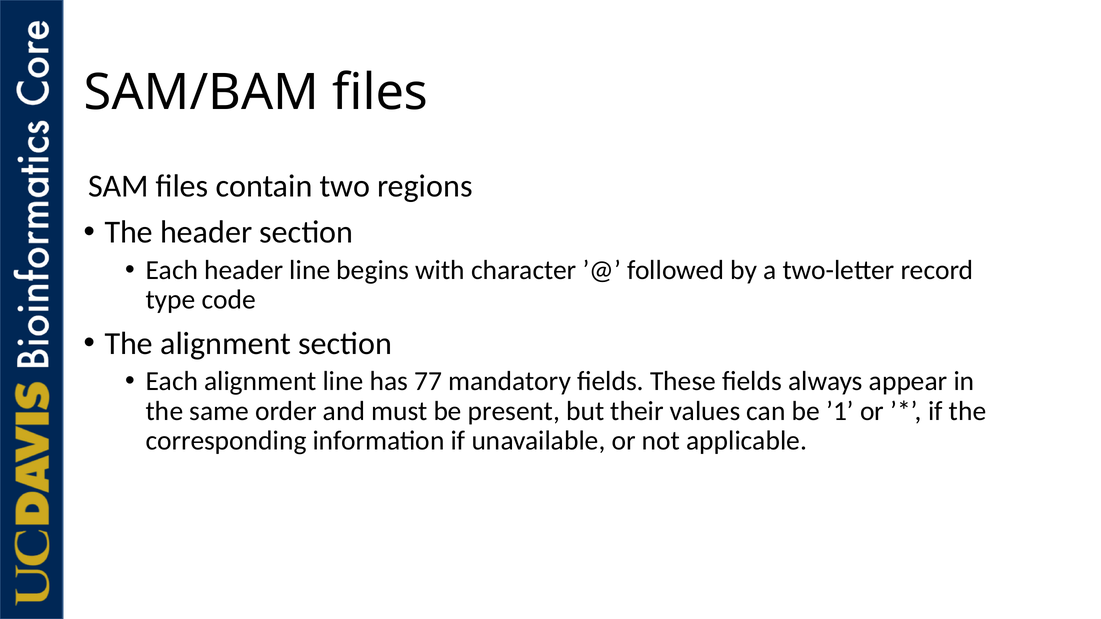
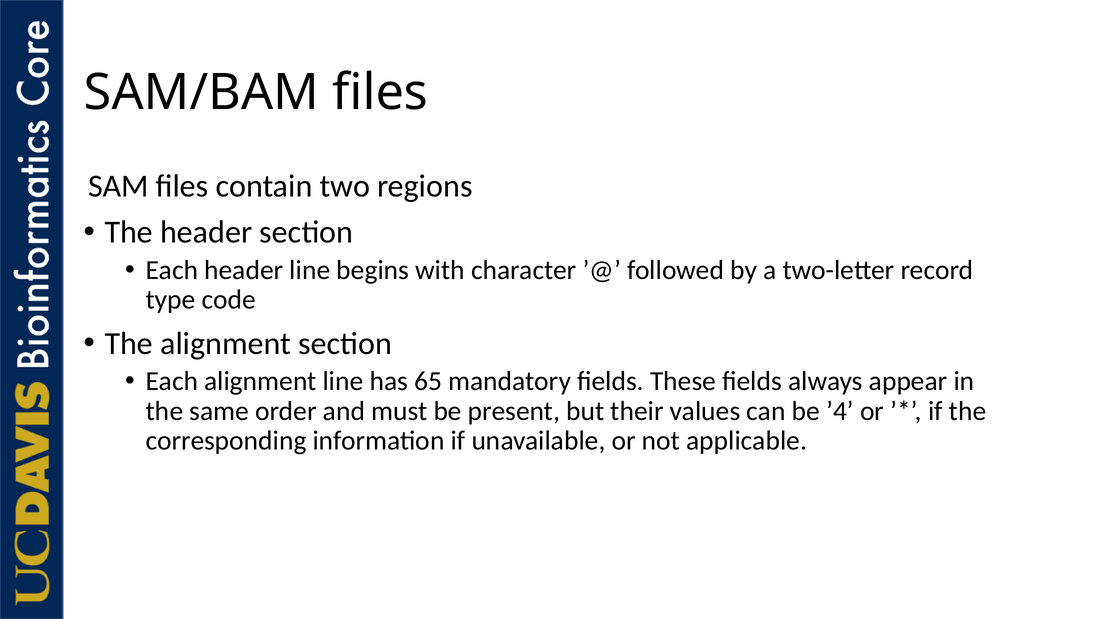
77: 77 -> 65 (428, 382)
’1: ’1 -> ’4 (840, 411)
